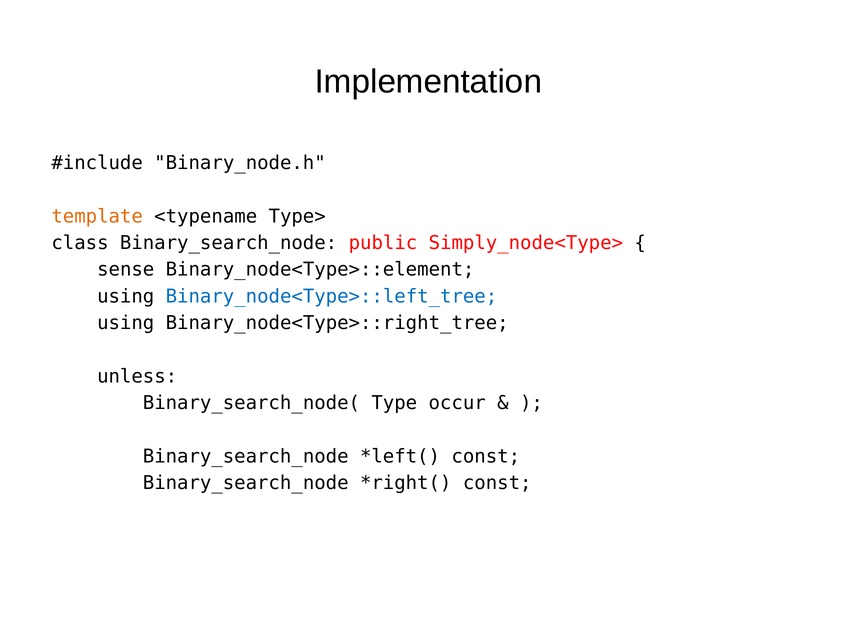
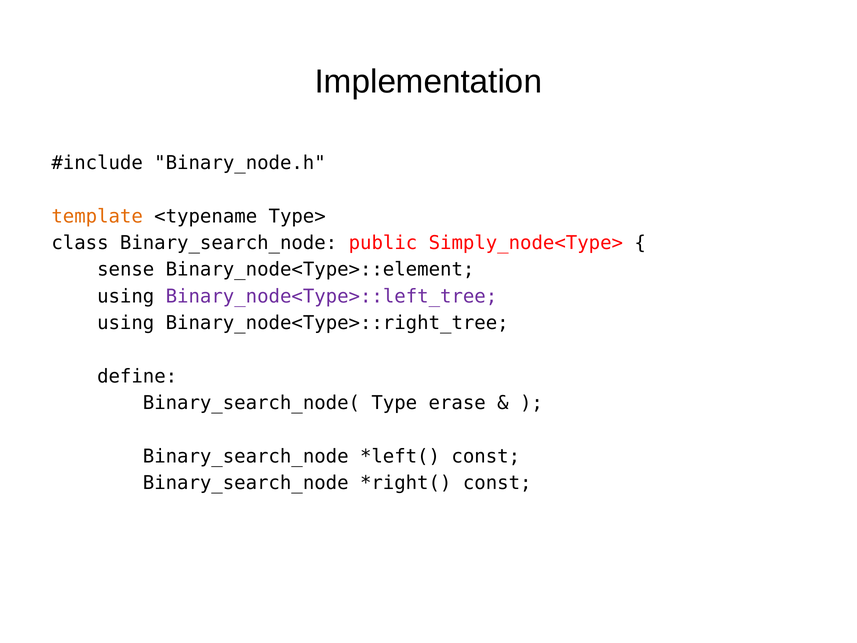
Binary_node<Type>::left_tree colour: blue -> purple (331, 296)
unless: unless -> define (137, 376)
occur: occur -> erase (457, 403)
